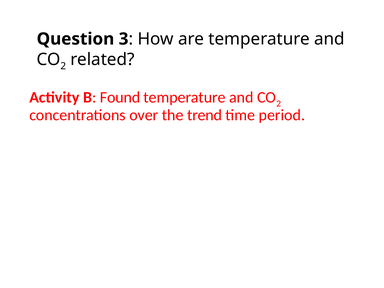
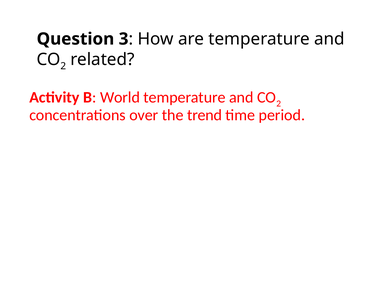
Found: Found -> World (120, 97)
